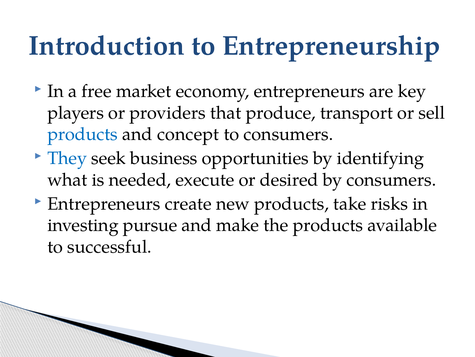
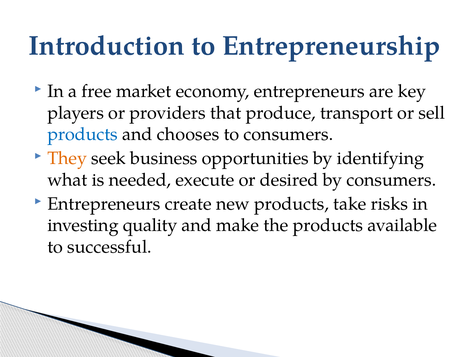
concept: concept -> chooses (188, 134)
They colour: blue -> orange (67, 158)
pursue: pursue -> quality (150, 225)
